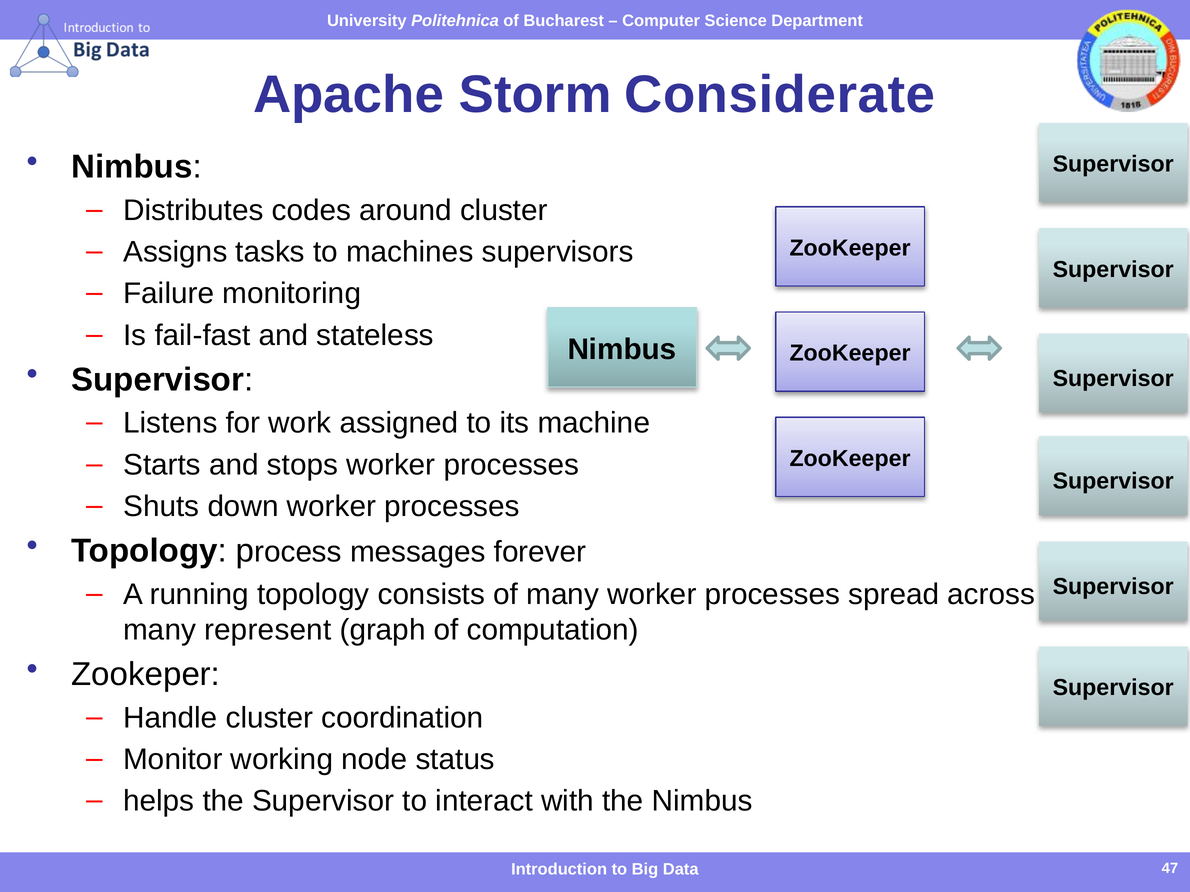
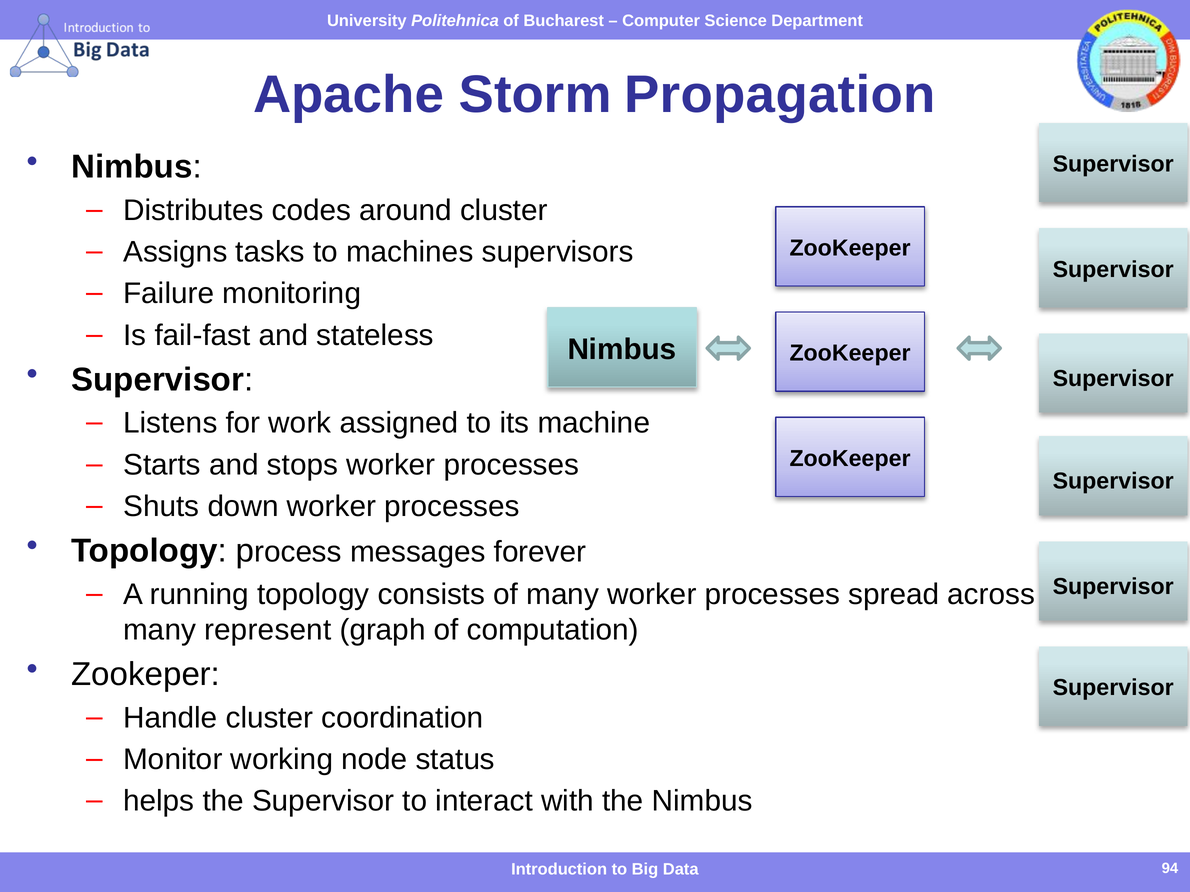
Considerate: Considerate -> Propagation (780, 95)
47: 47 -> 94 (1170, 869)
